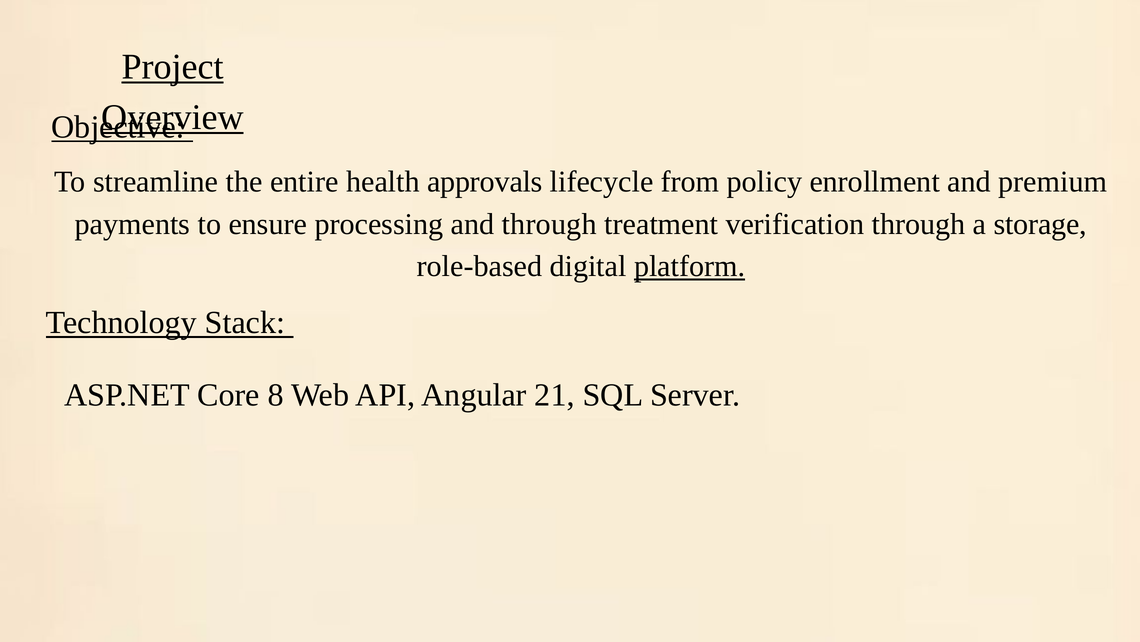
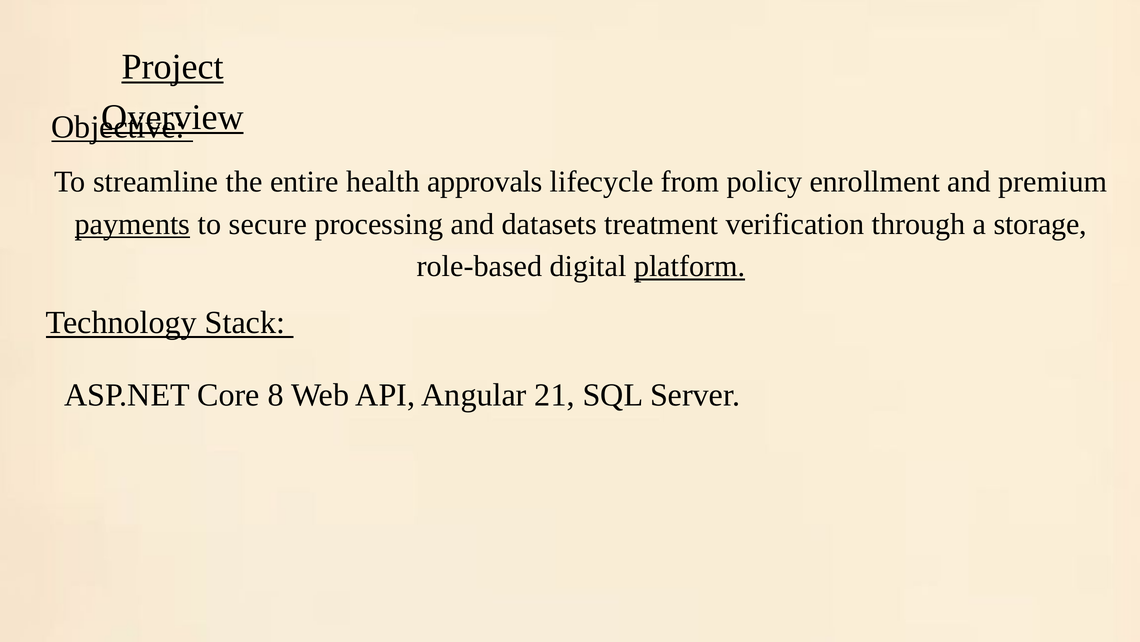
payments underline: none -> present (133, 224)
ensure: ensure -> secure (268, 224)
and through: through -> datasets (549, 224)
